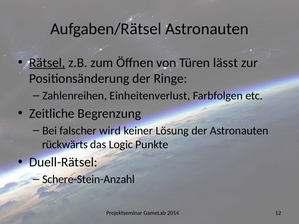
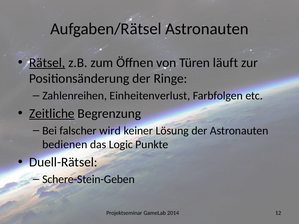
lässt: lässt -> läuft (226, 63)
Zeitliche underline: none -> present (52, 114)
rückwärts: rückwärts -> bedienen (65, 145)
Schere-Stein-Anzahl: Schere-Stein-Anzahl -> Schere-Stein-Geben (88, 180)
